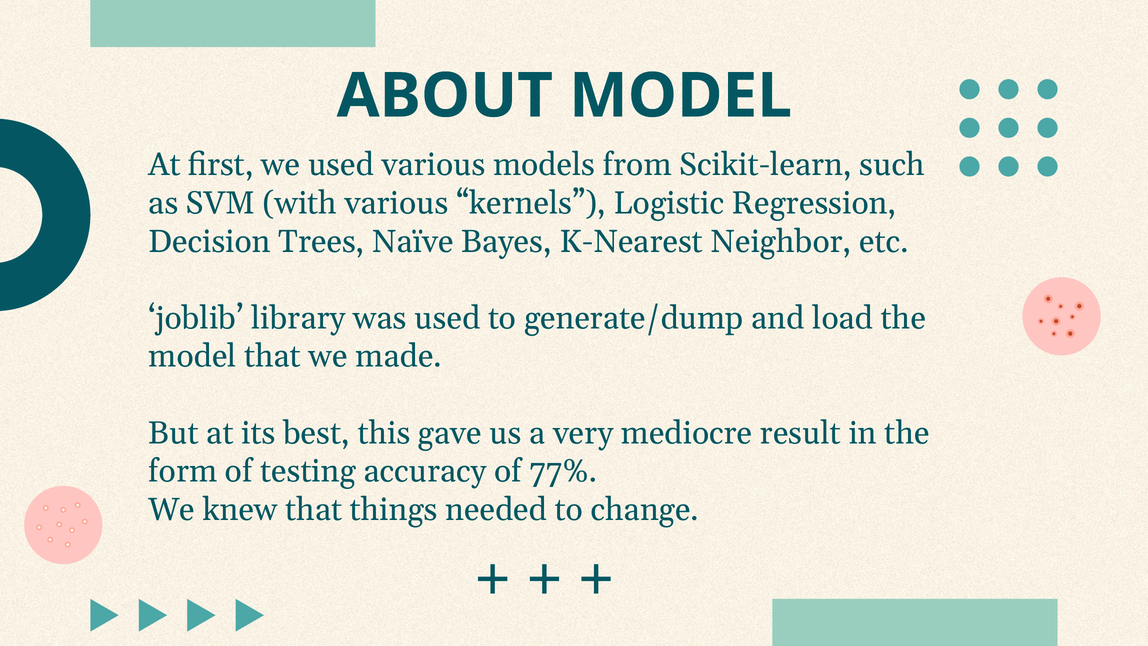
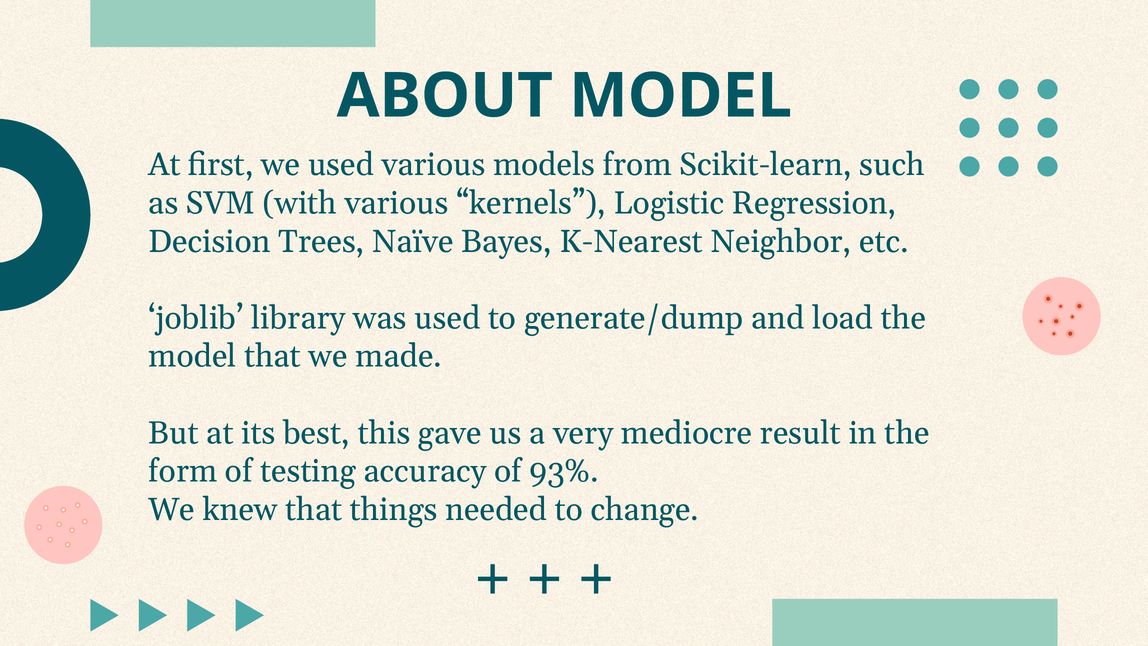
77%: 77% -> 93% (564, 471)
